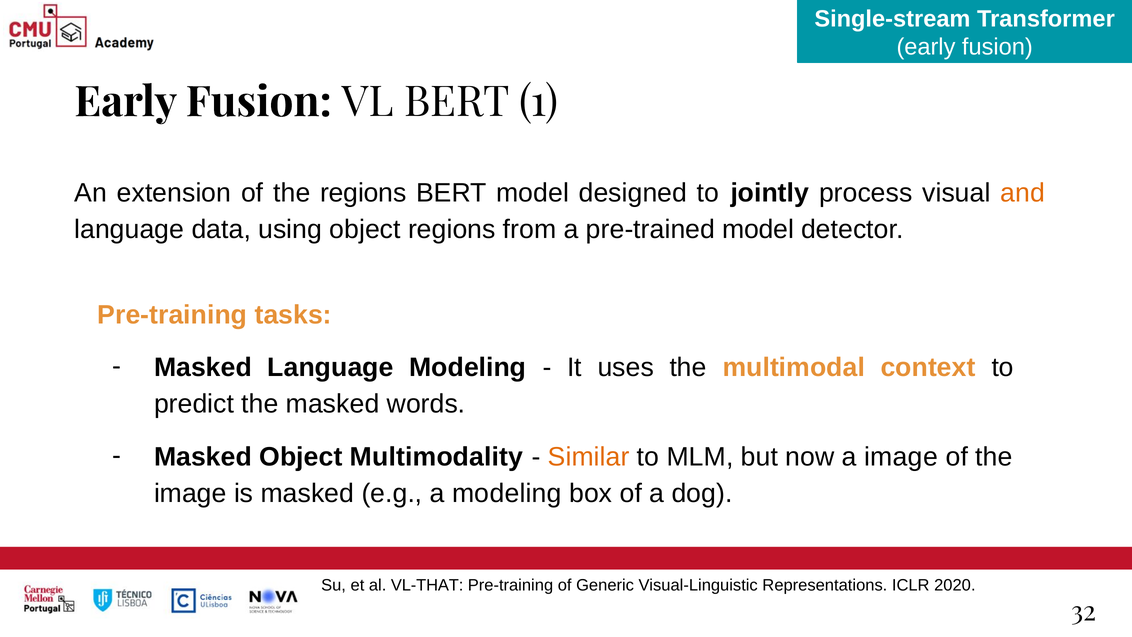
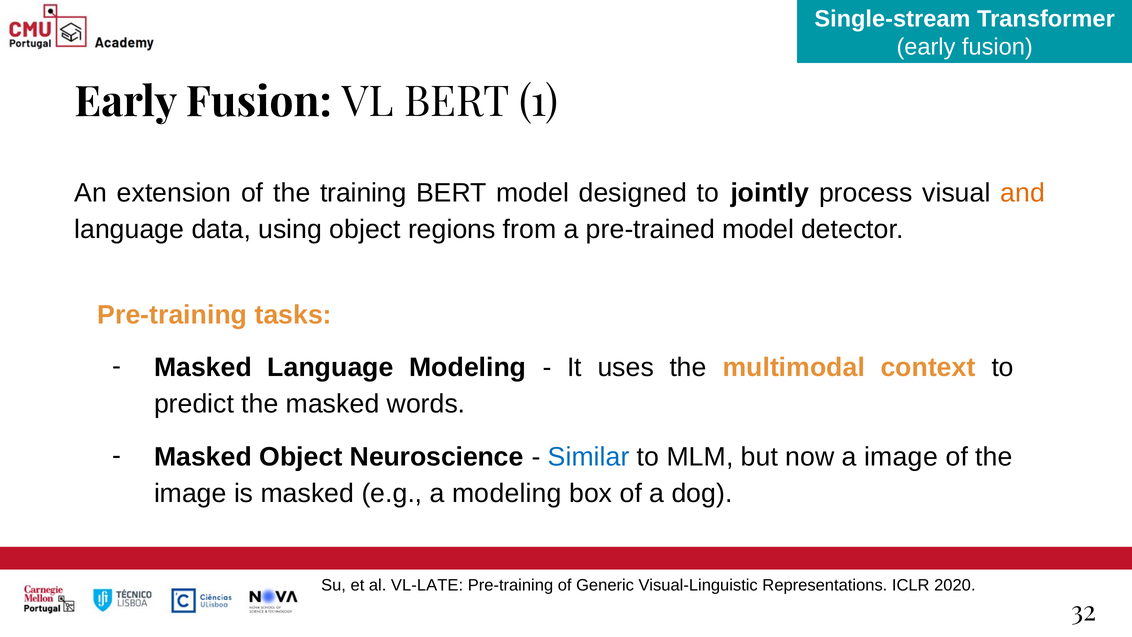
the regions: regions -> training (363, 193)
Multimodality: Multimodality -> Neuroscience (437, 457)
Similar colour: orange -> blue (589, 457)
VL-THAT: VL-THAT -> VL-LATE (427, 585)
